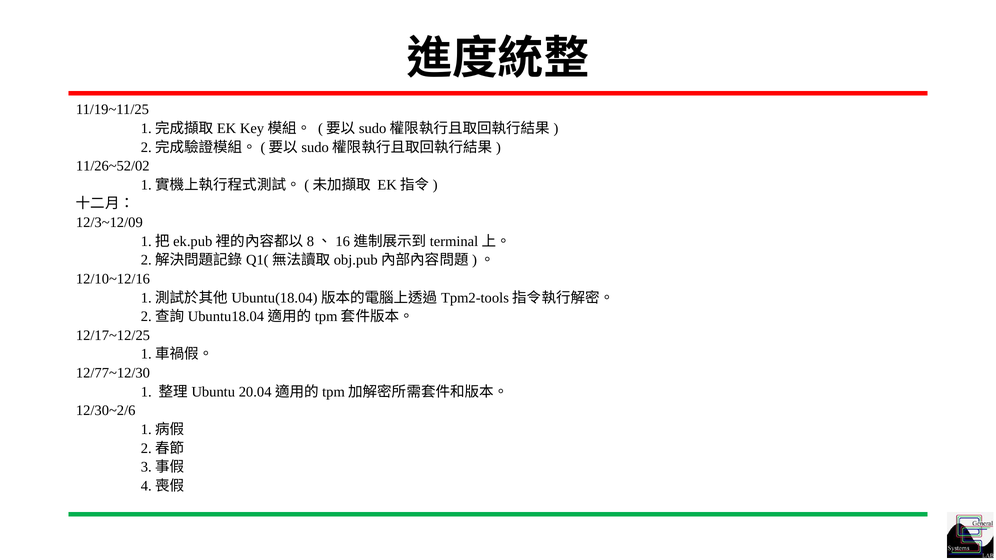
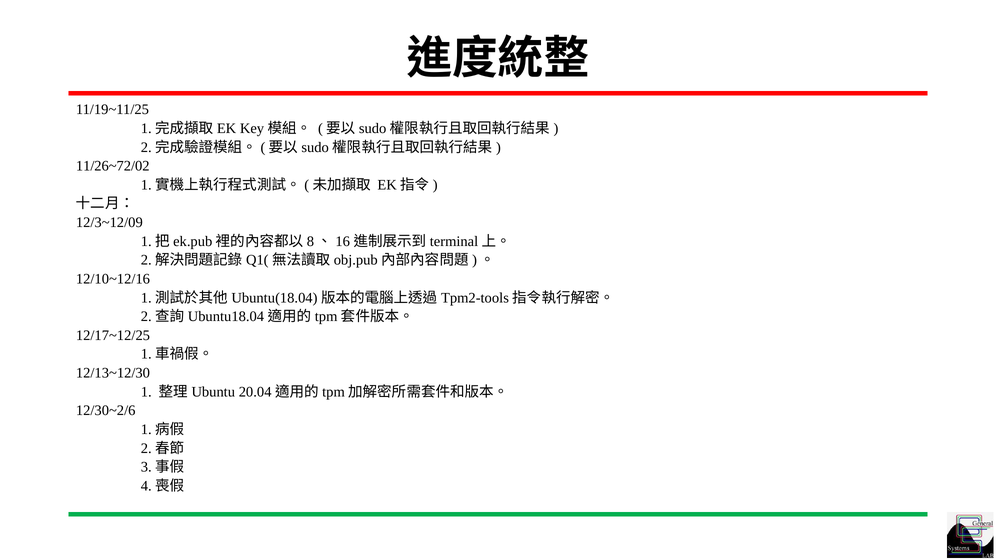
11/26~52/02: 11/26~52/02 -> 11/26~72/02 (113, 166)
12/77~12/30: 12/77~12/30 -> 12/13~12/30 (113, 373)
